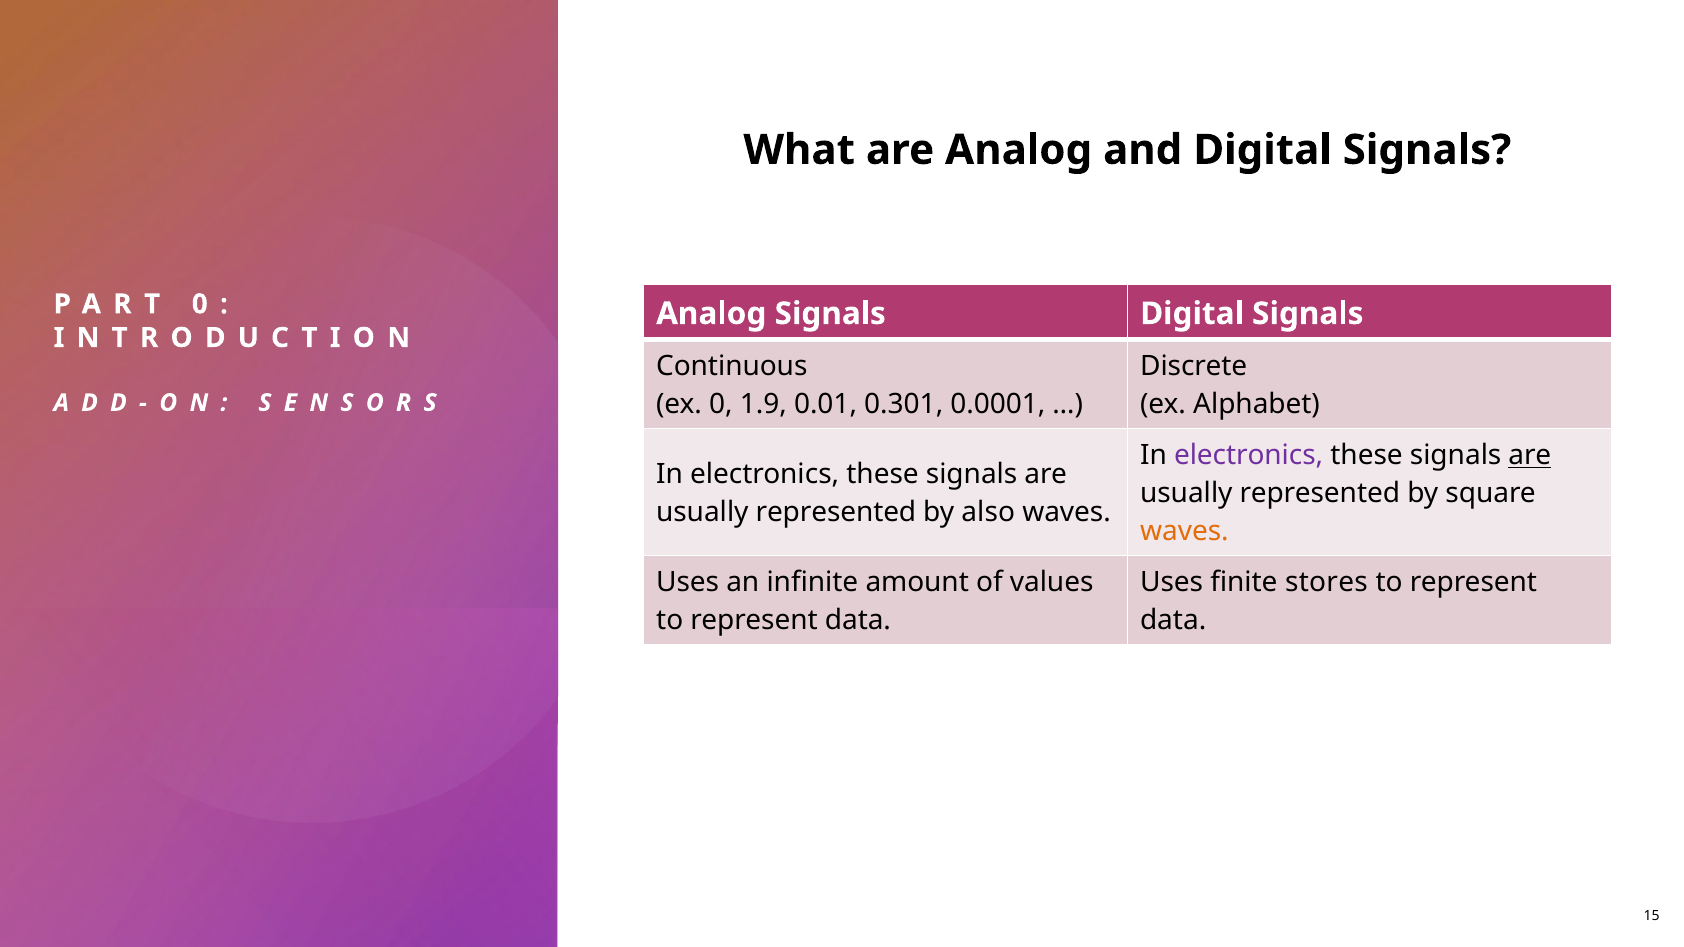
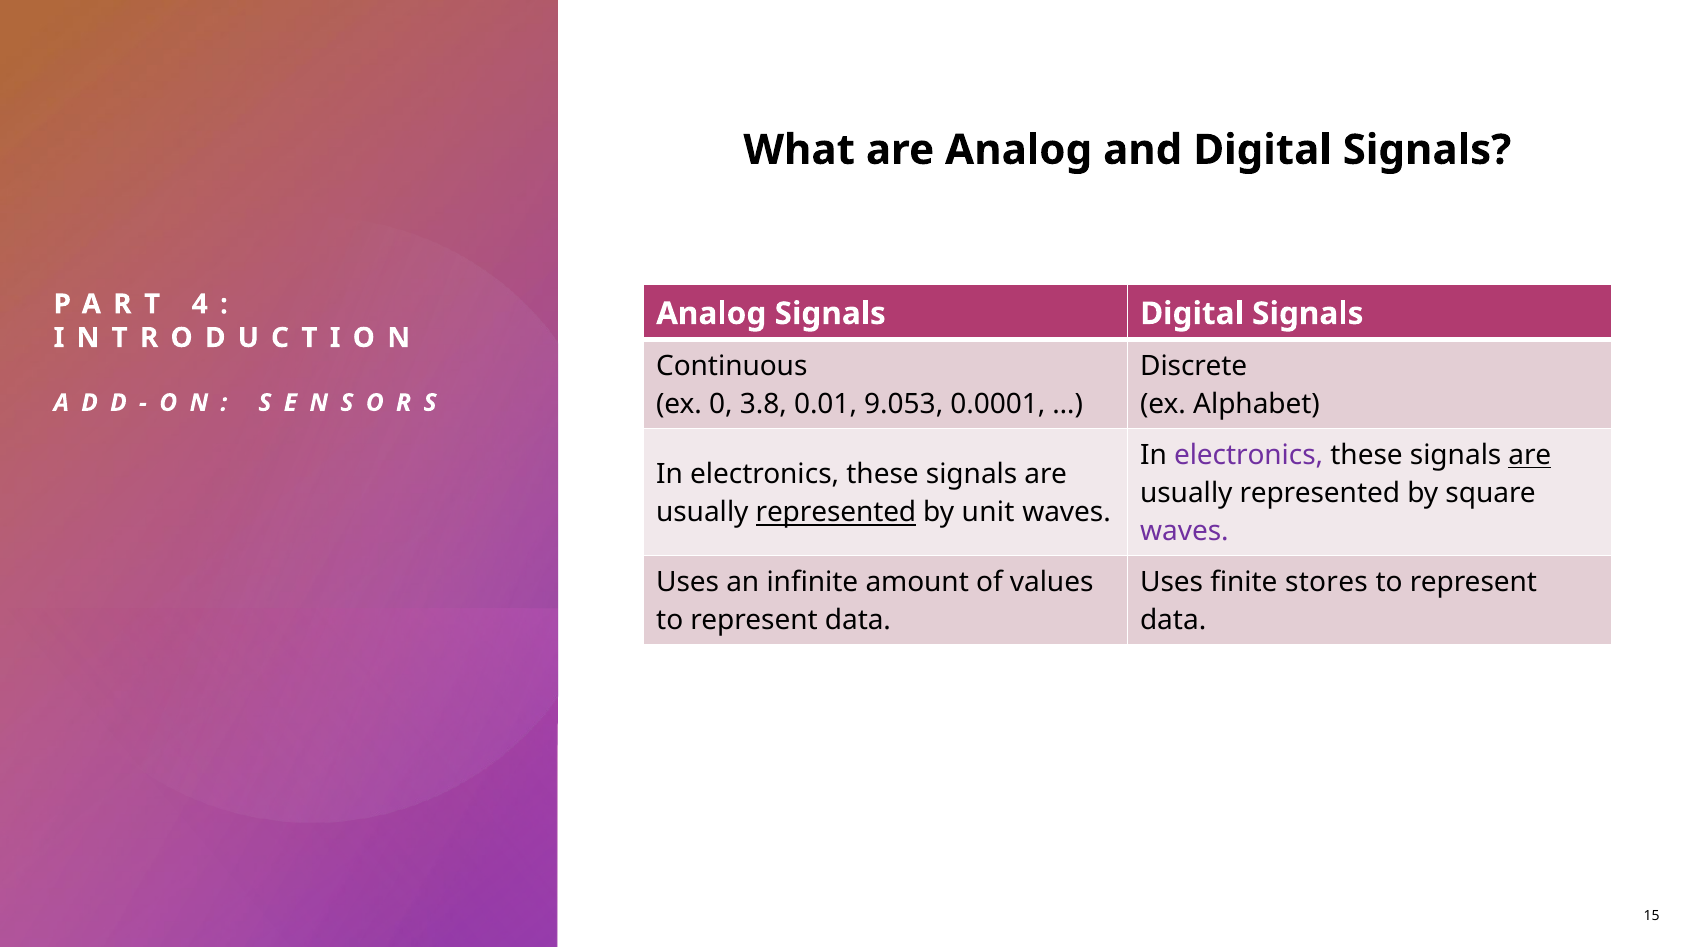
0: 0 -> 4 (200, 304)
1.9: 1.9 -> 3.8 (763, 405)
0.301: 0.301 -> 9.053 (904, 405)
represented underline: none -> present (836, 513)
also: also -> unit (988, 513)
waves colour: orange -> purple (1184, 532)
